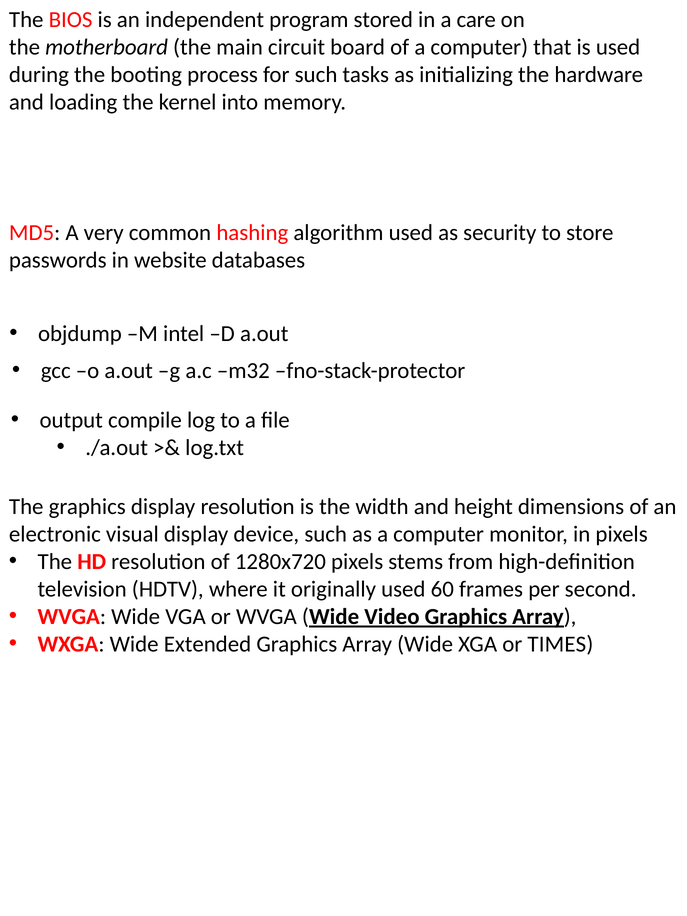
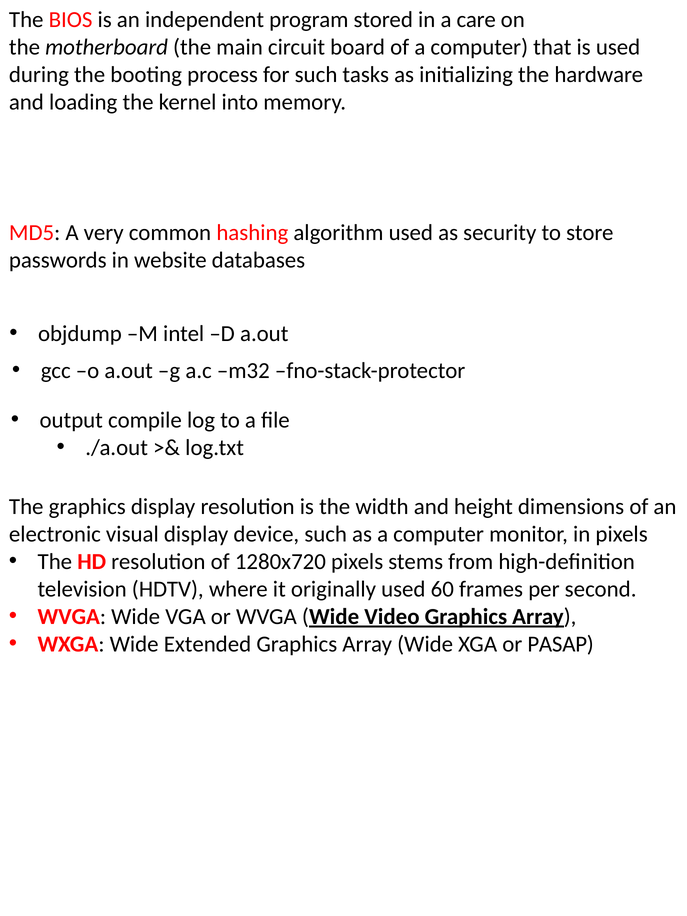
TIMES: TIMES -> PASAP (561, 644)
